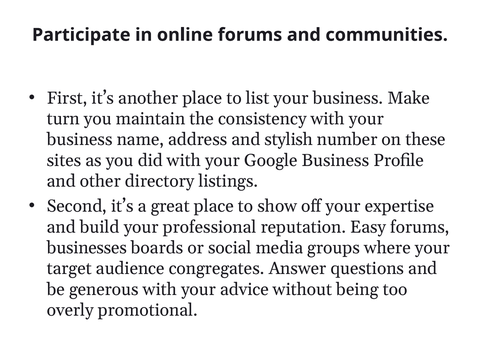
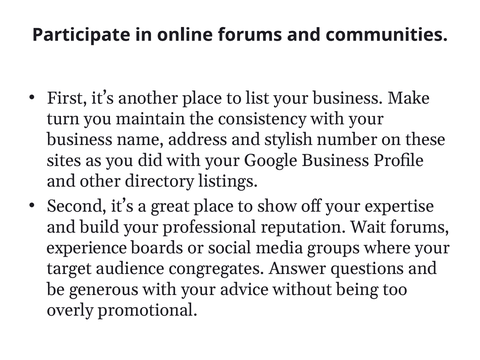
Easy: Easy -> Wait (368, 227)
businesses: businesses -> experience (87, 248)
